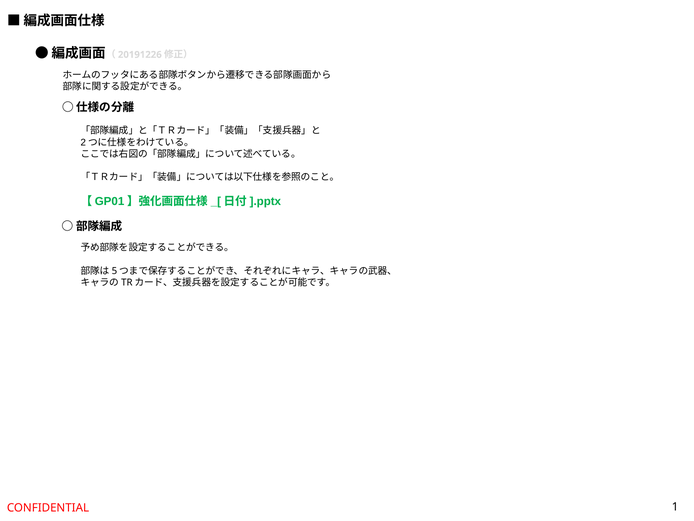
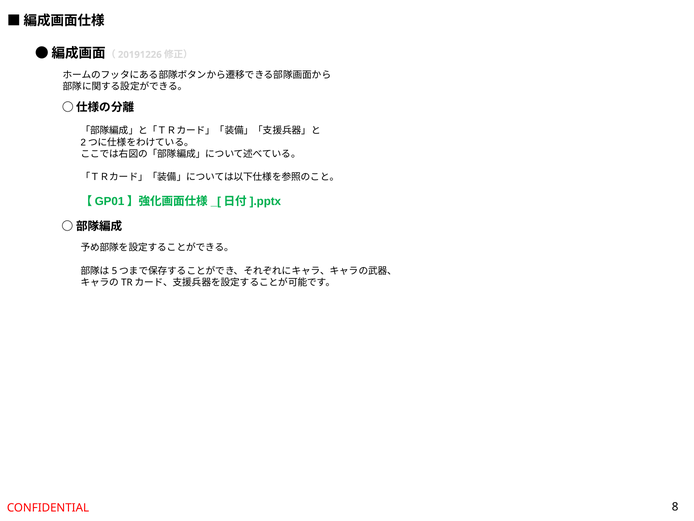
1: 1 -> 8 (675, 506)
